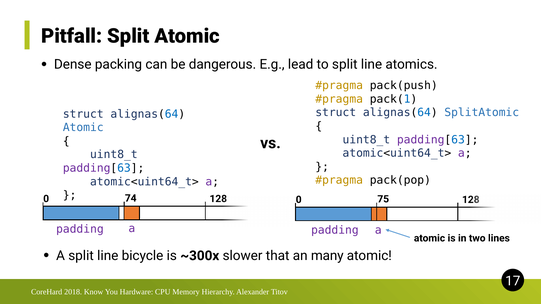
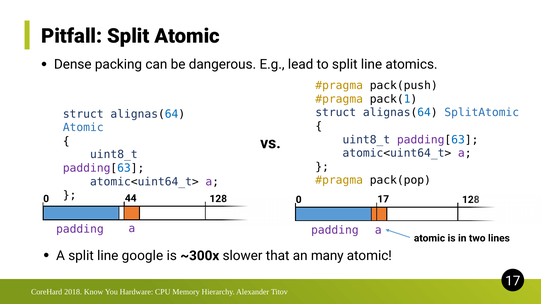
74: 74 -> 44 (131, 198)
0 75: 75 -> 17 (383, 199)
bicycle: bicycle -> google (142, 256)
